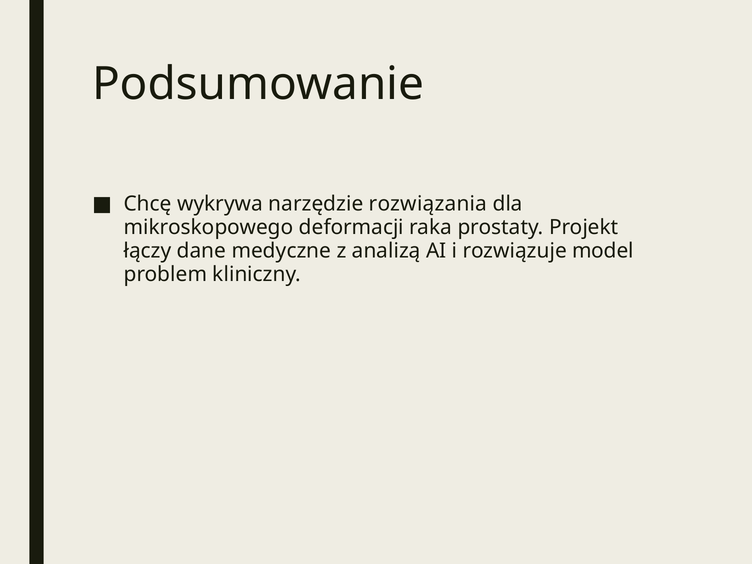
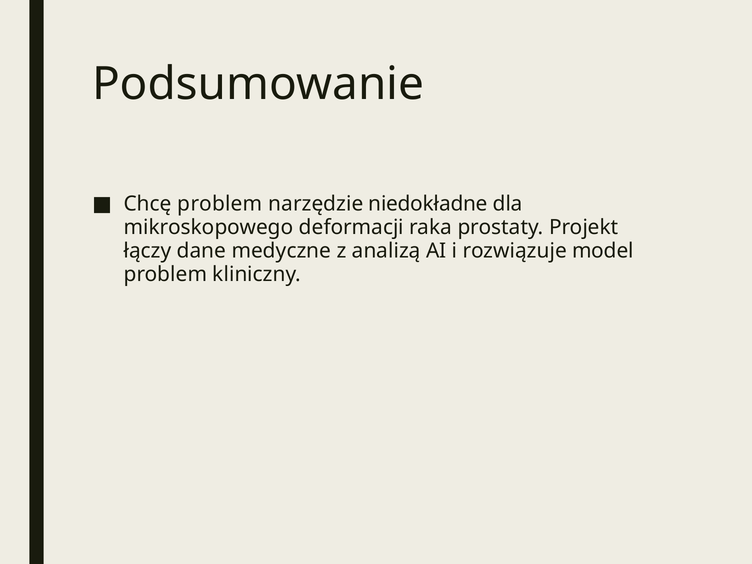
Chcę wykrywa: wykrywa -> problem (220, 204)
rozwiązania: rozwiązania -> niedokładne (428, 204)
